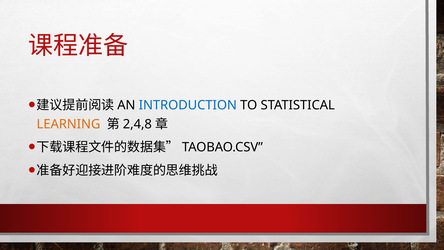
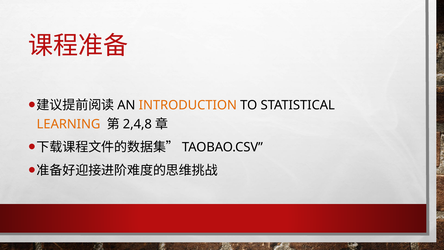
INTRODUCTION colour: blue -> orange (188, 105)
